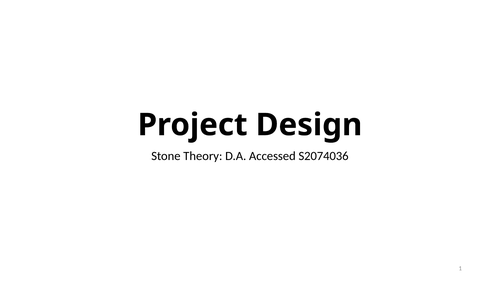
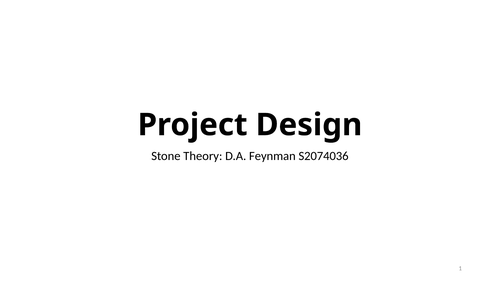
Accessed: Accessed -> Feynman (272, 156)
